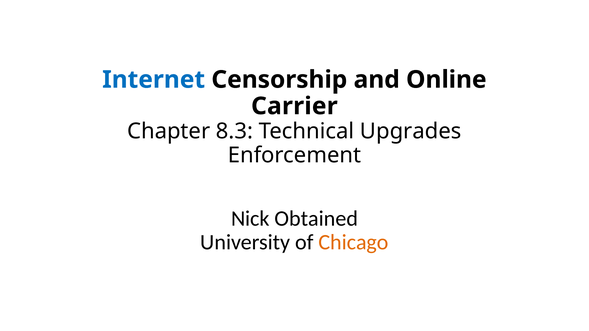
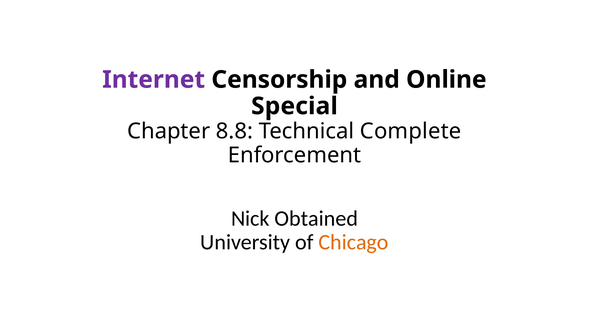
Internet colour: blue -> purple (154, 80)
Carrier: Carrier -> Special (294, 106)
8.3: 8.3 -> 8.8 (234, 131)
Upgrades: Upgrades -> Complete (411, 131)
